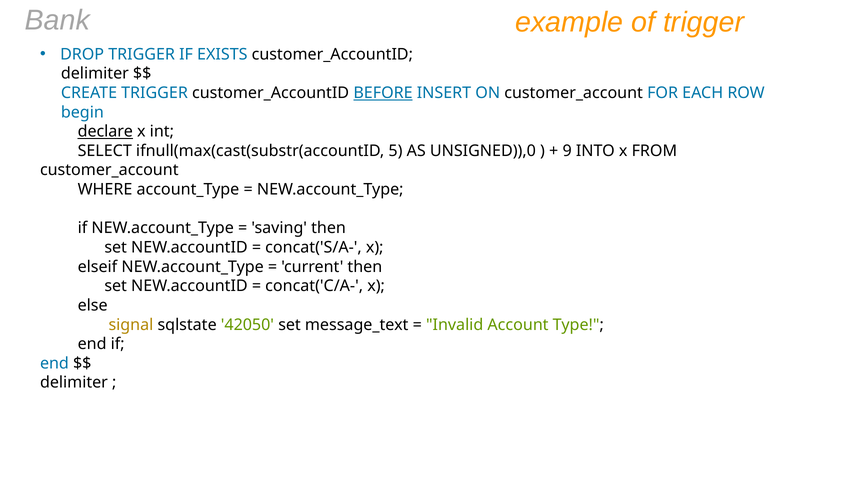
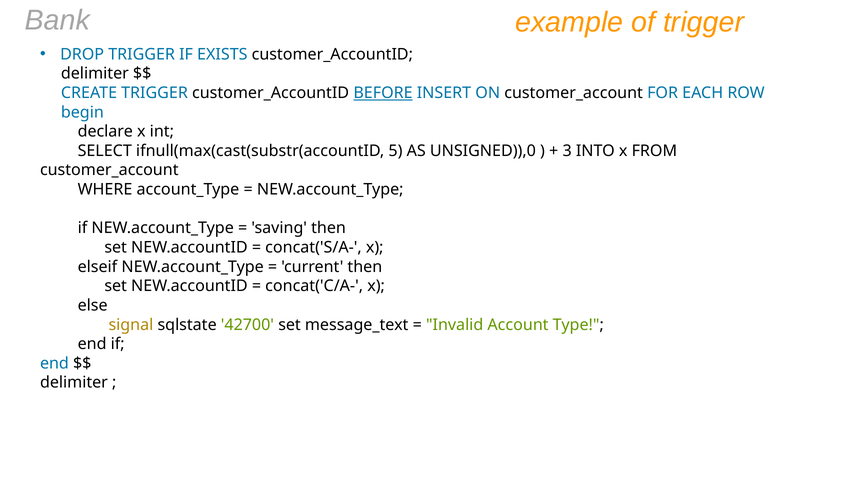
declare underline: present -> none (105, 131)
9: 9 -> 3 (567, 151)
42050: 42050 -> 42700 (247, 324)
